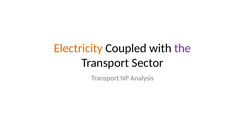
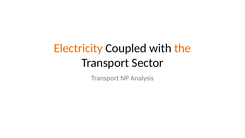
the colour: purple -> orange (183, 48)
